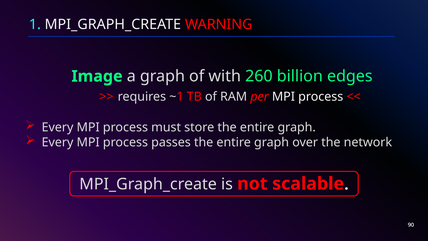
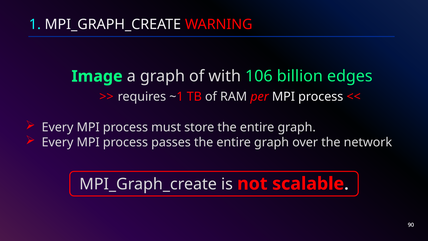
260: 260 -> 106 (259, 76)
